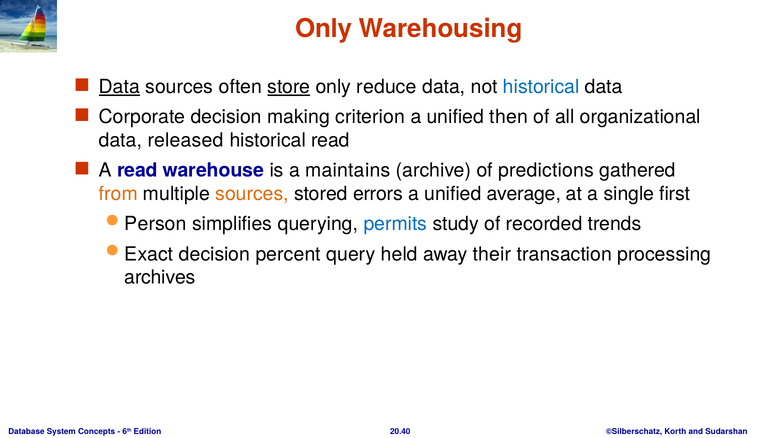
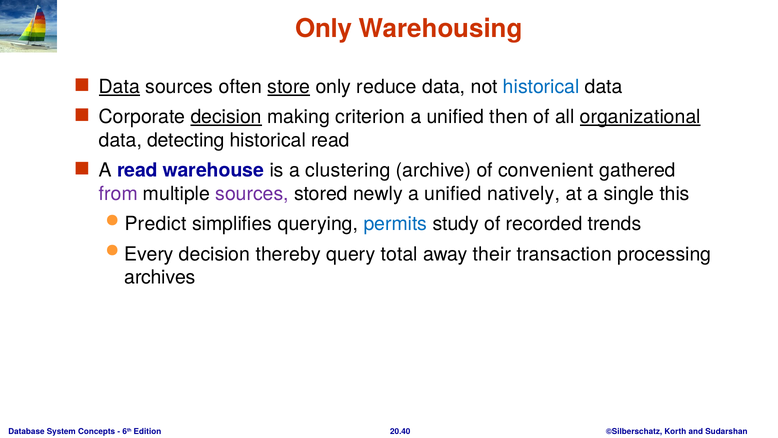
decision underline: none -> present (226, 117)
organizational underline: none -> present (640, 117)
released: released -> detecting (186, 140)
maintains: maintains -> clustering (348, 170)
predictions: predictions -> convenient (546, 170)
from colour: orange -> purple (118, 194)
sources colour: orange -> purple (252, 194)
errors: errors -> newly (378, 194)
average: average -> natively (524, 194)
first: first -> this (675, 194)
Person: Person -> Predict (156, 224)
Exact: Exact -> Every (149, 254)
percent: percent -> thereby (288, 254)
held: held -> total (399, 254)
